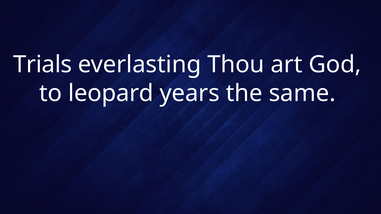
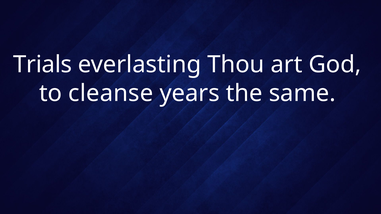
leopard: leopard -> cleanse (111, 93)
